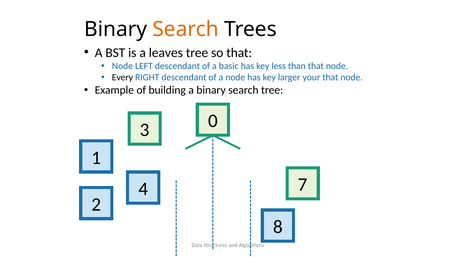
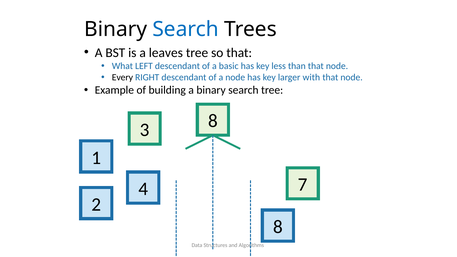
Search colour: orange -> blue (186, 29)
Node: Node -> What (122, 66)
your: your -> with (311, 78)
3 0: 0 -> 8 (213, 121)
